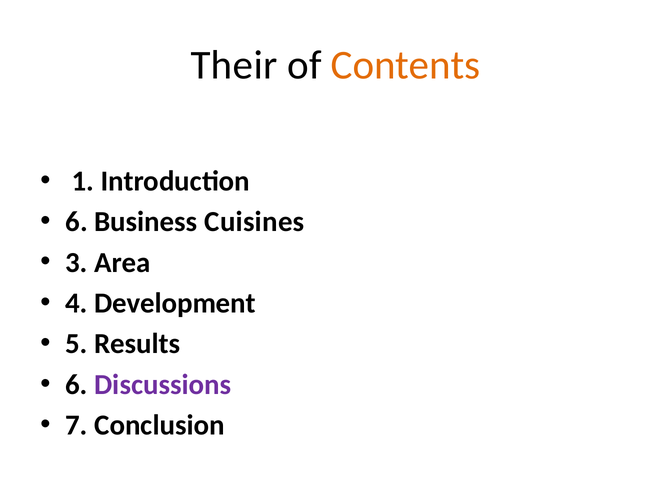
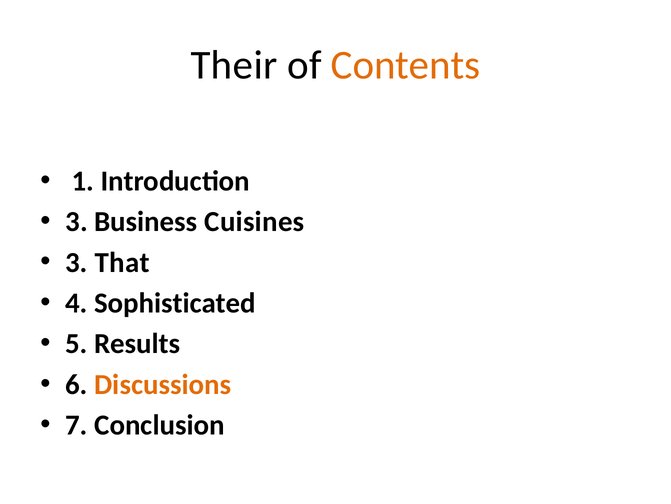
6: 6 -> 3 (77, 221)
Area: Area -> That (122, 262)
Development: Development -> Sophisticated (175, 303)
Discussions colour: purple -> orange (163, 384)
